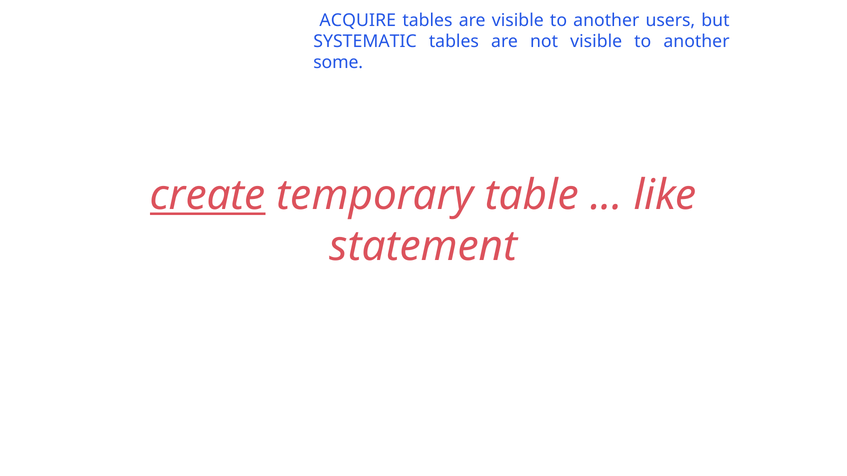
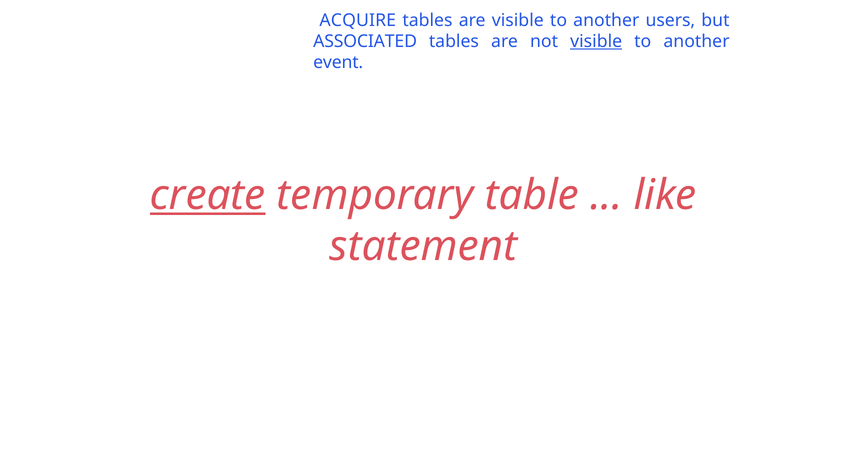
SYSTEMATIC: SYSTEMATIC -> ASSOCIATED (365, 41)
visible underline: none -> present (596, 41)
some: some -> event (338, 63)
